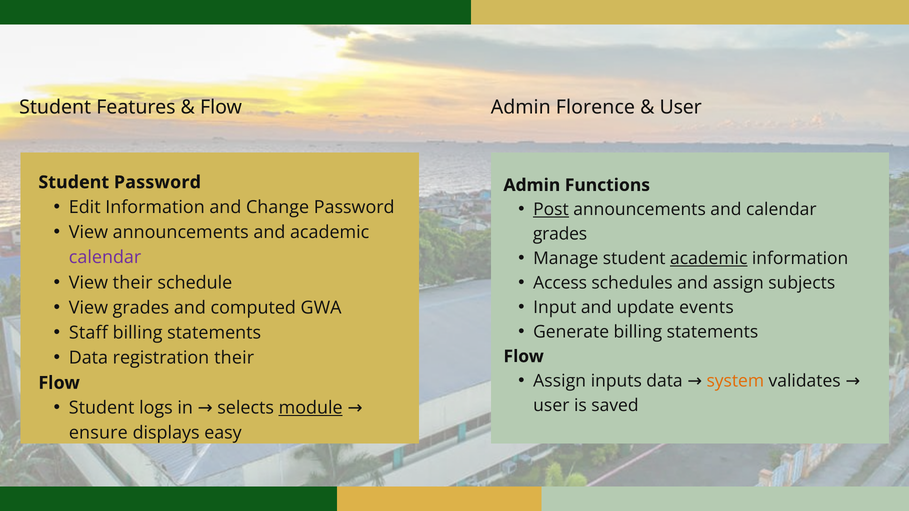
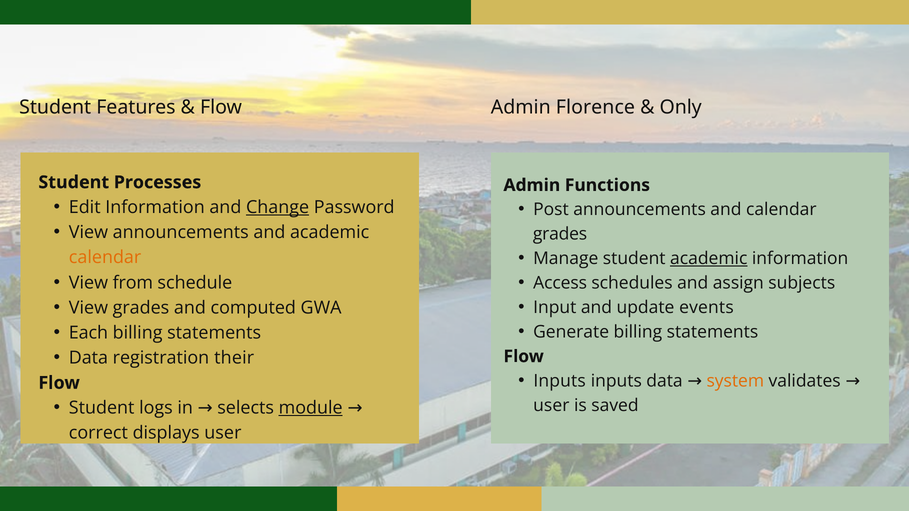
User: User -> Only (681, 107)
Student Password: Password -> Processes (158, 182)
Change underline: none -> present (278, 208)
Post underline: present -> none (551, 210)
calendar colour: purple -> orange (105, 258)
View their: their -> from (133, 283)
Staff: Staff -> Each (88, 333)
Assign: Assign -> Inputs (560, 381)
ensure: ensure -> correct (98, 433)
displays easy: easy -> user (223, 433)
